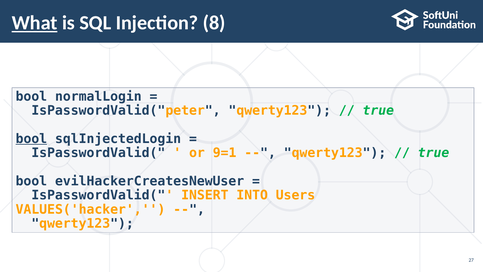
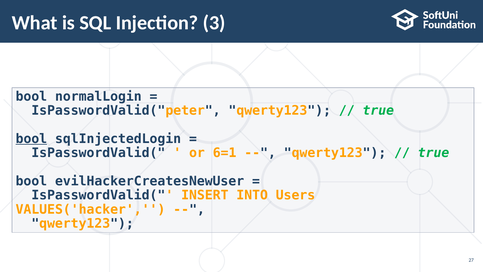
What underline: present -> none (35, 23)
8: 8 -> 3 (214, 23)
9=1: 9=1 -> 6=1 (225, 153)
